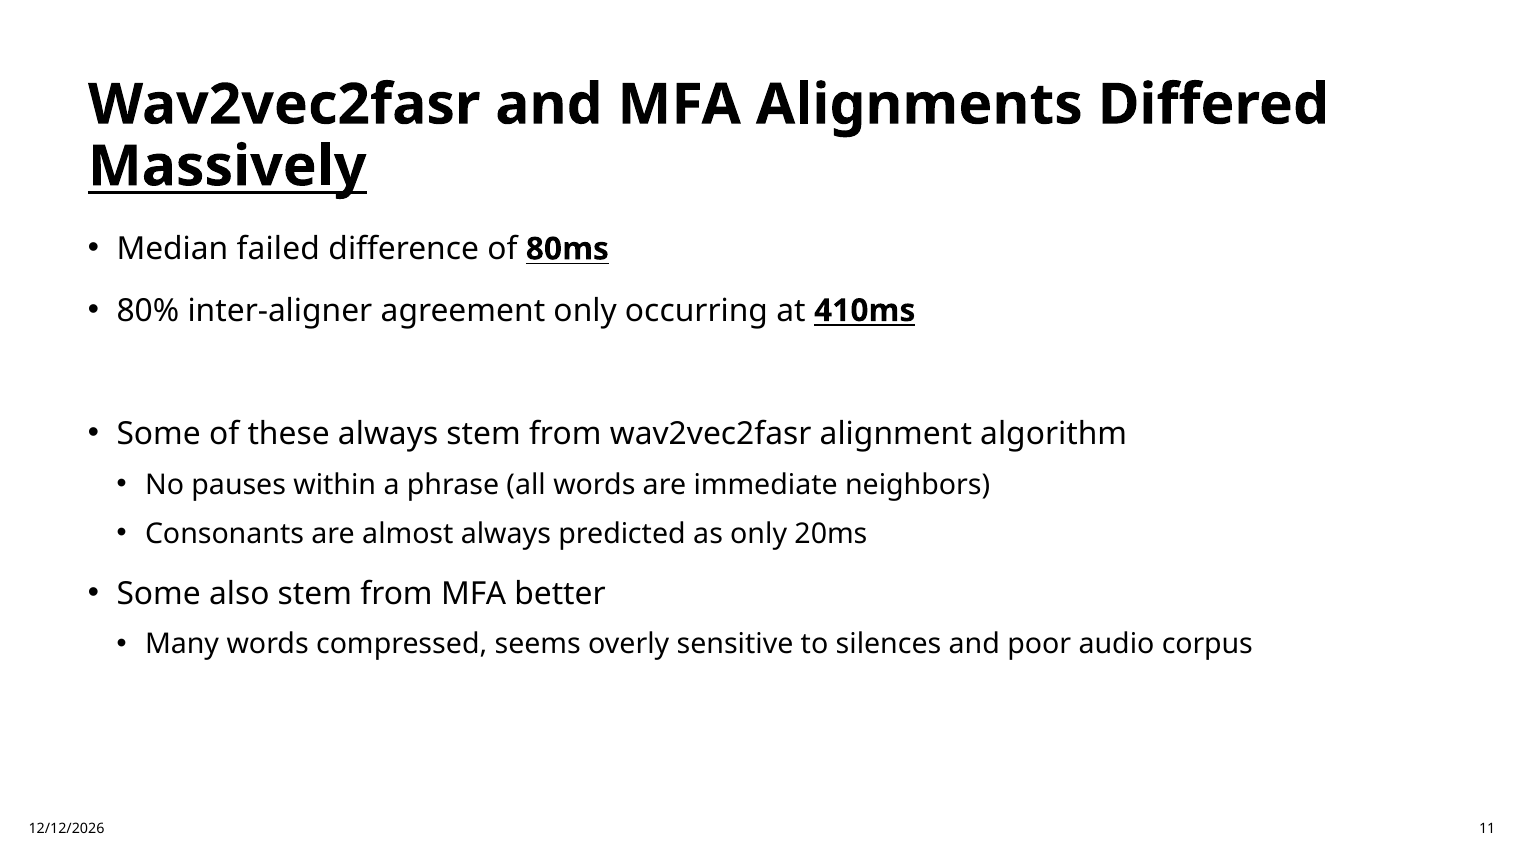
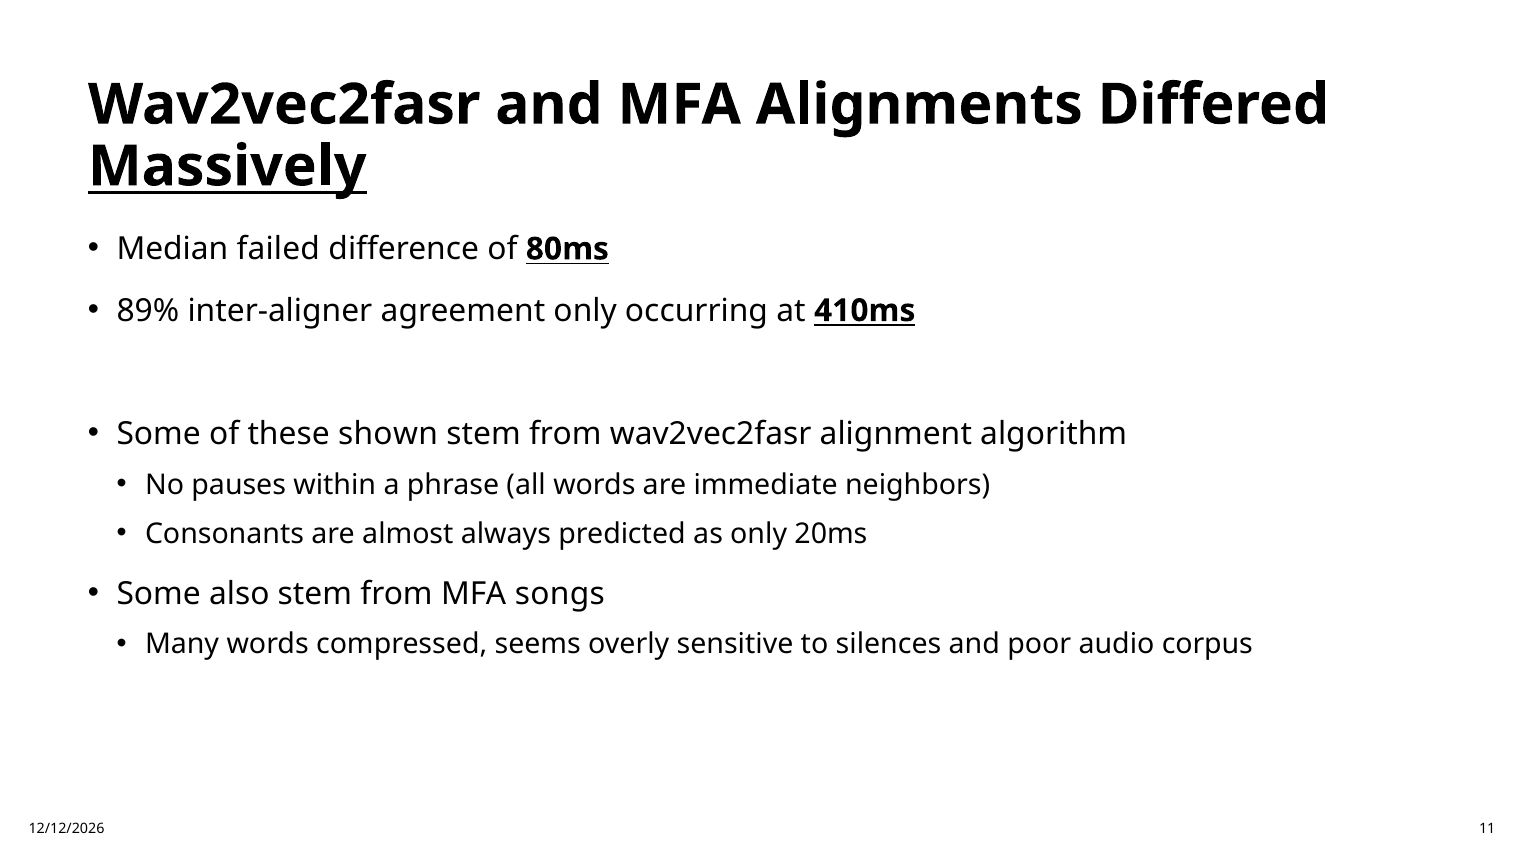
80%: 80% -> 89% (148, 311)
these always: always -> shown (388, 434)
better: better -> songs (560, 593)
